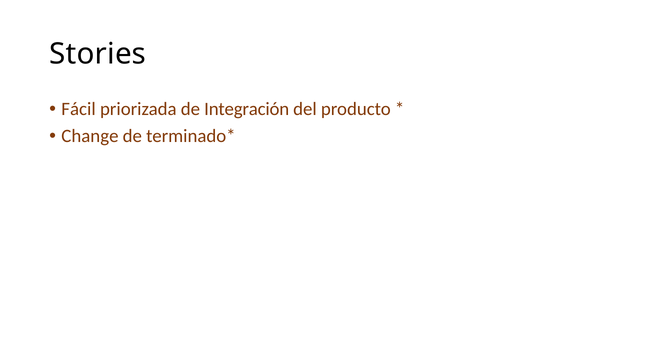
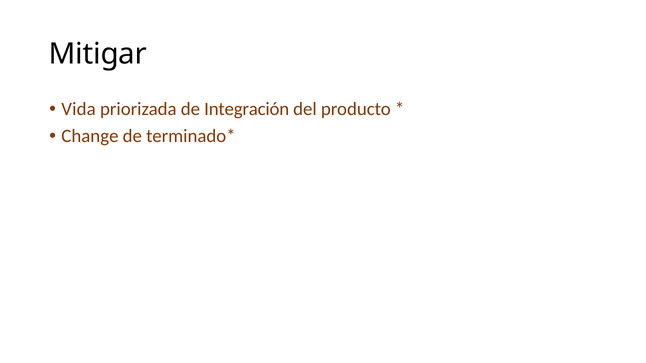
Stories: Stories -> Mitigar (98, 54)
Fácil: Fácil -> Vida (79, 109)
